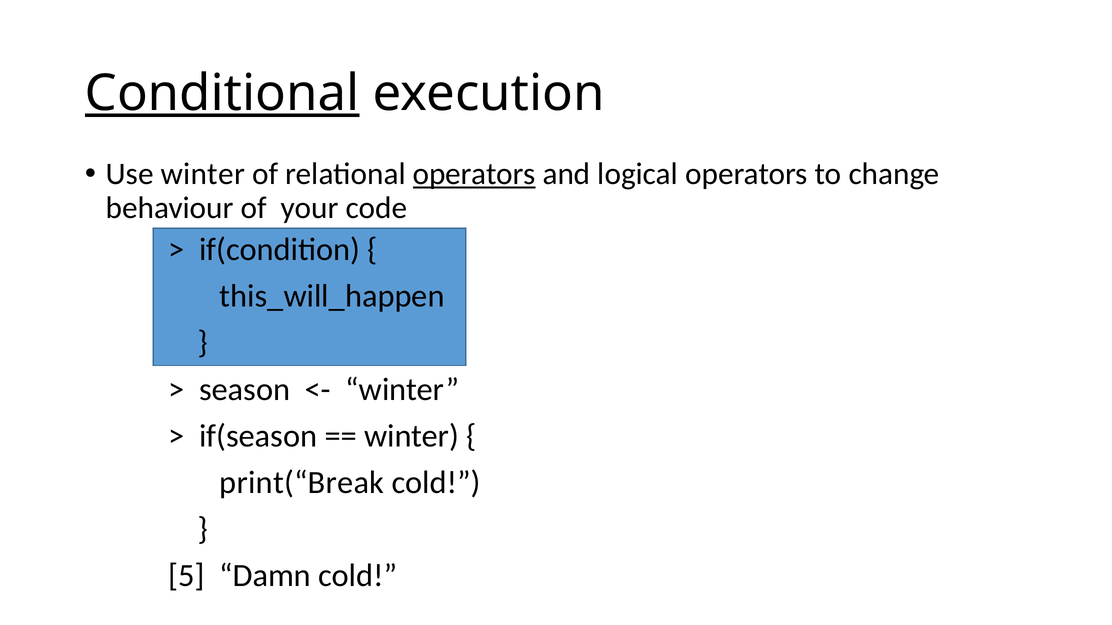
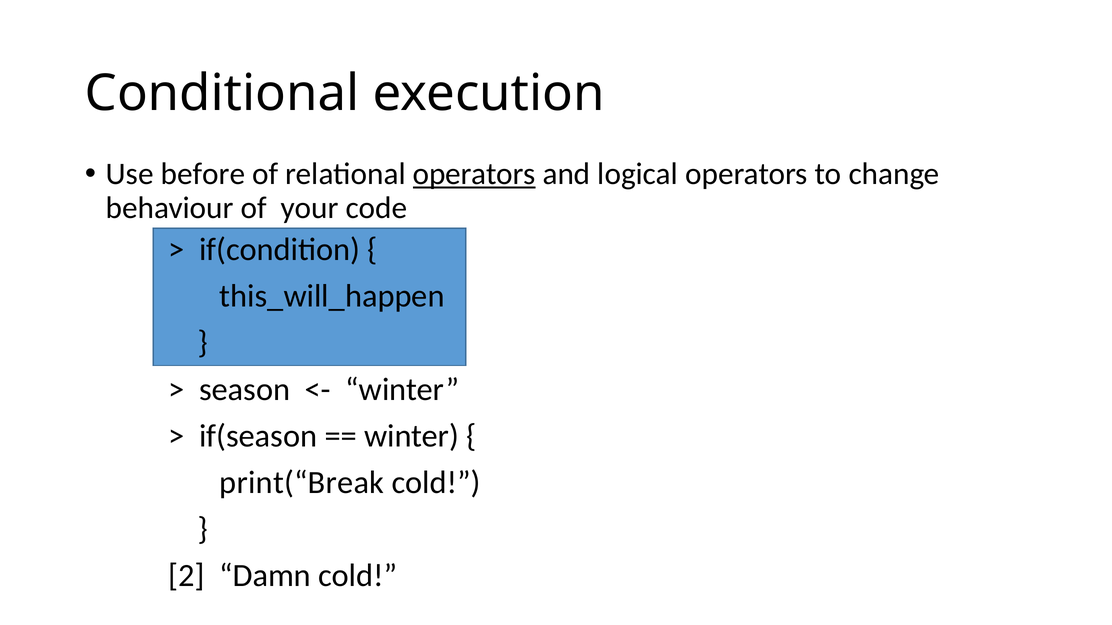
Conditional underline: present -> none (222, 93)
Use winter: winter -> before (203, 174)
5: 5 -> 2 (186, 576)
